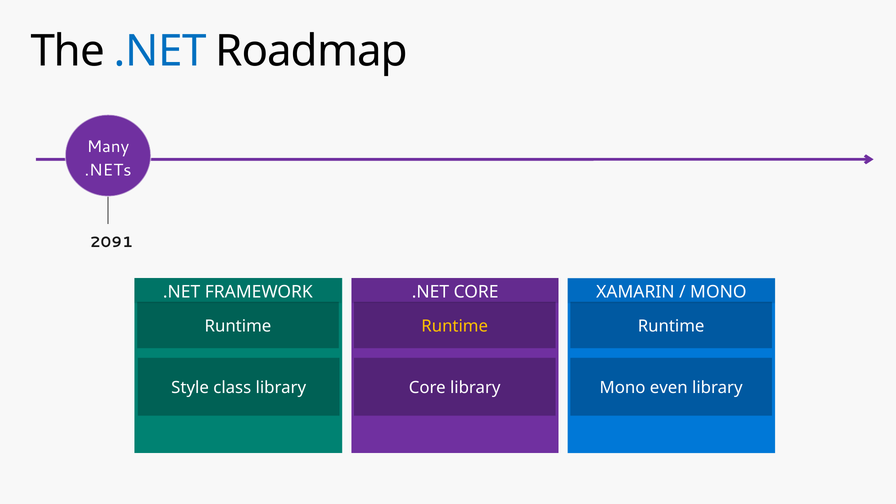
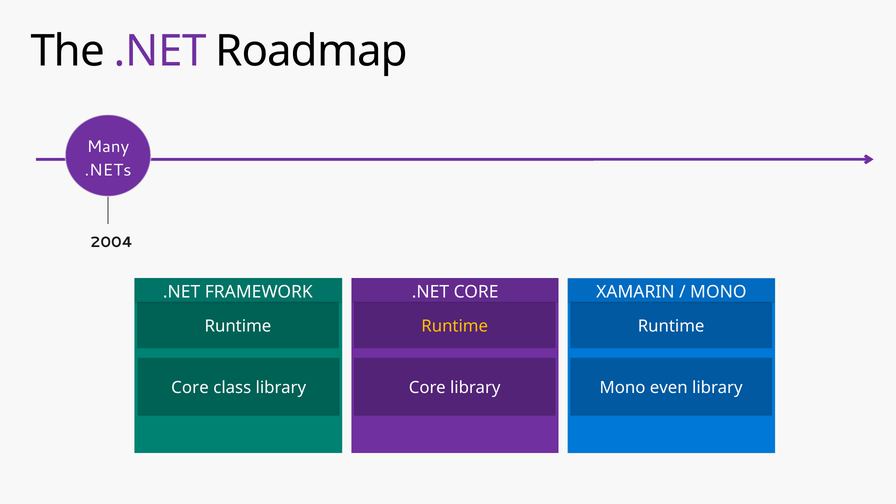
.NET colour: blue -> purple (160, 51)
2091: 2091 -> 2004 (111, 243)
Style: Style -> Core (190, 388)
